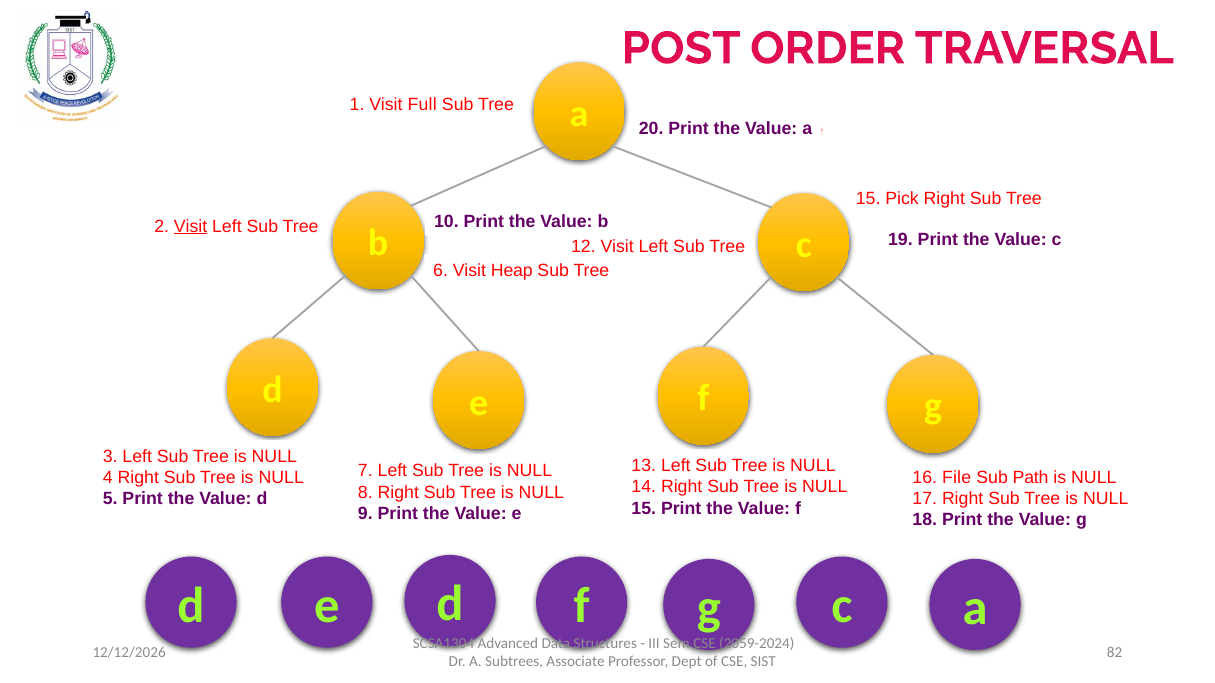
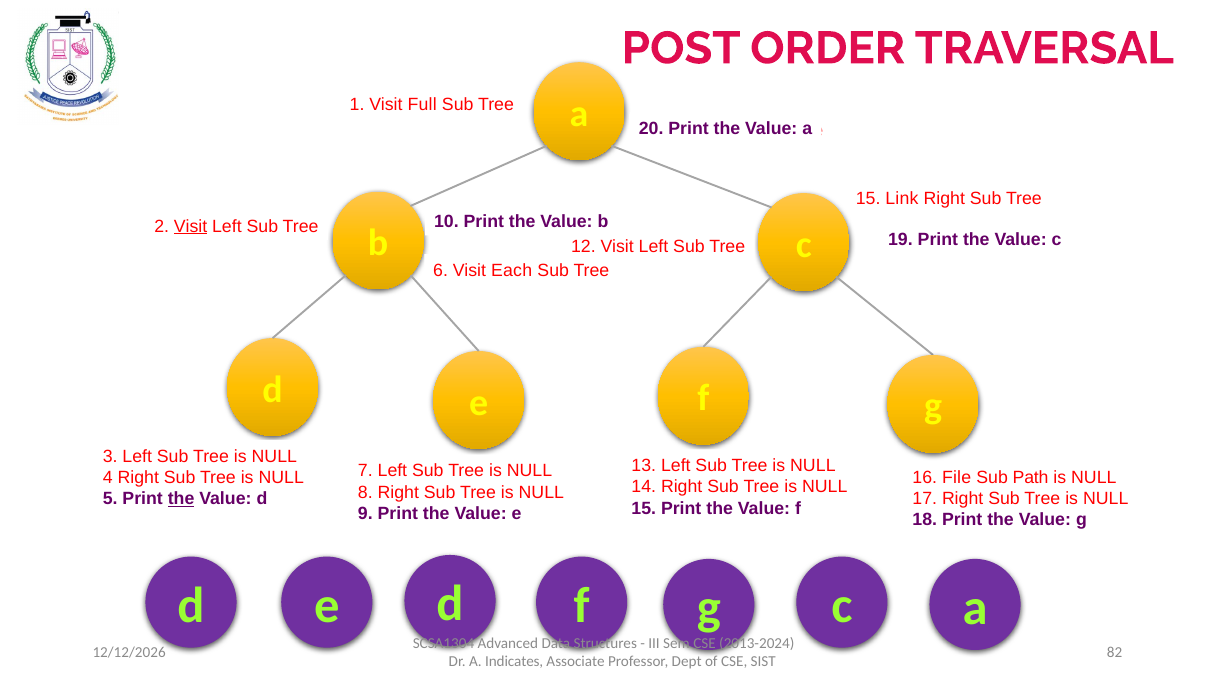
Pick: Pick -> Link (902, 198)
Heap: Heap -> Each (512, 271)
the underline: none -> present (181, 499)
2059-2024: 2059-2024 -> 2013-2024 (757, 644)
Subtrees: Subtrees -> Indicates (514, 662)
